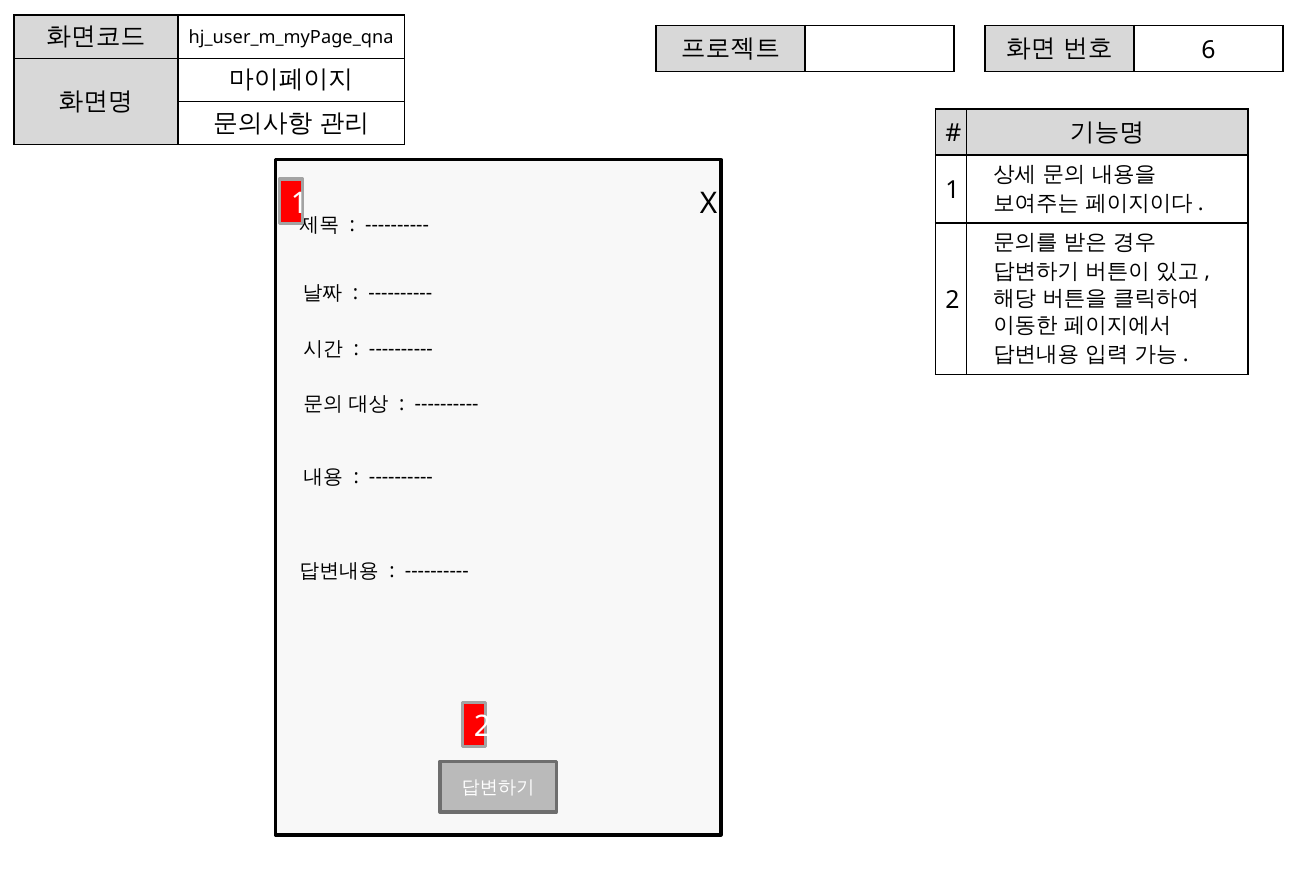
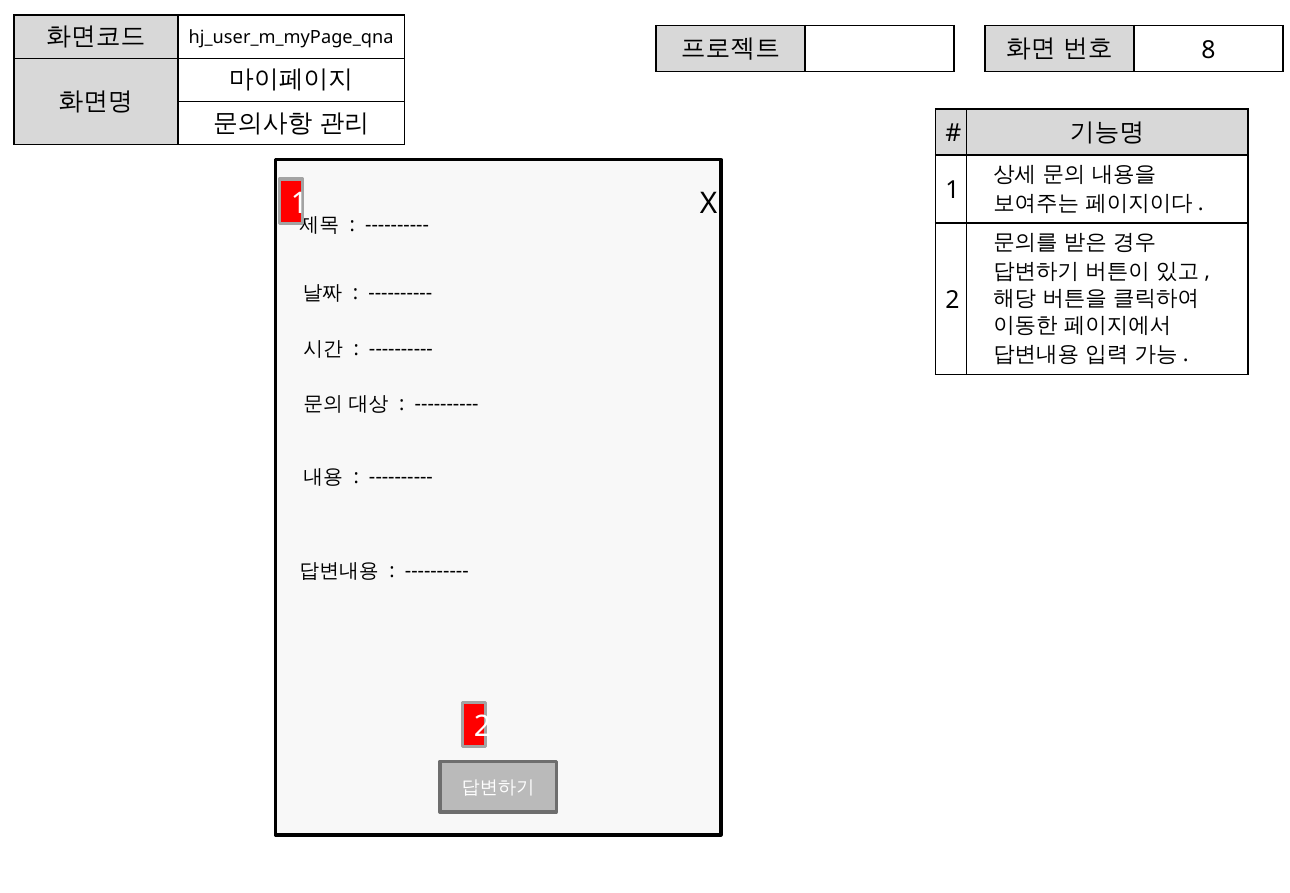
6: 6 -> 8 (1208, 50)
